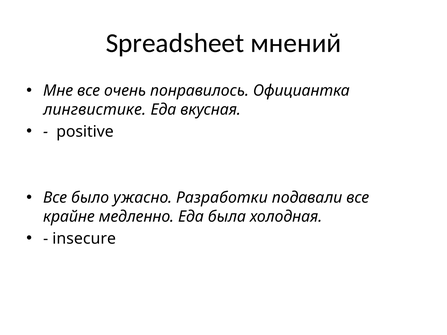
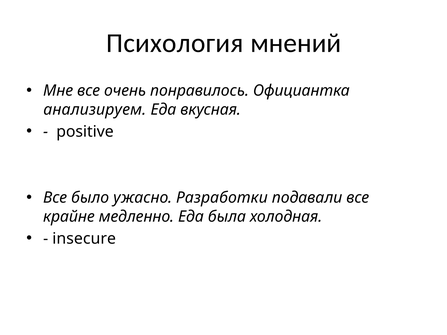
Spreadsheet: Spreadsheet -> Психология (175, 43)
лингвистике: лингвистике -> анализируем (95, 110)
